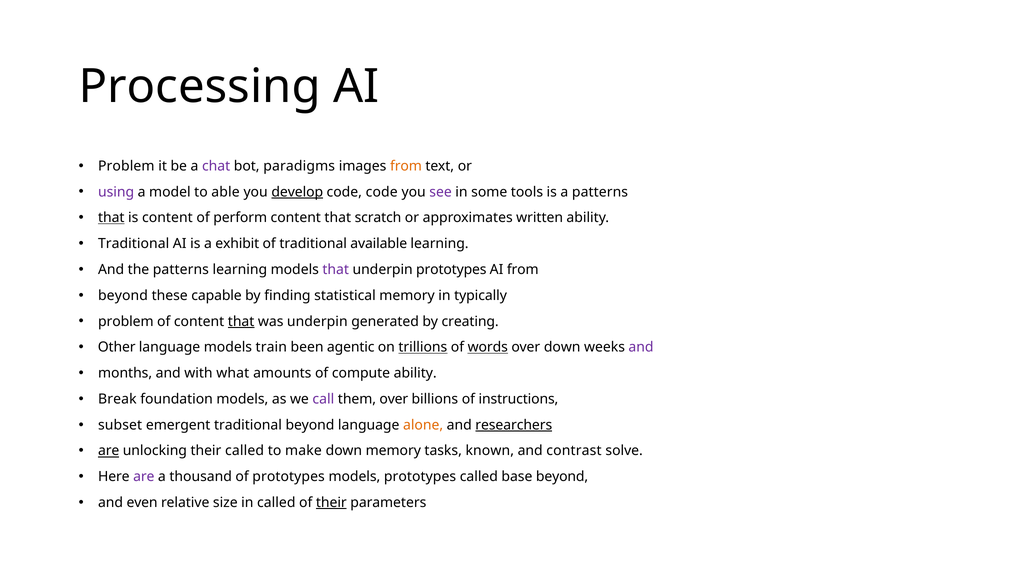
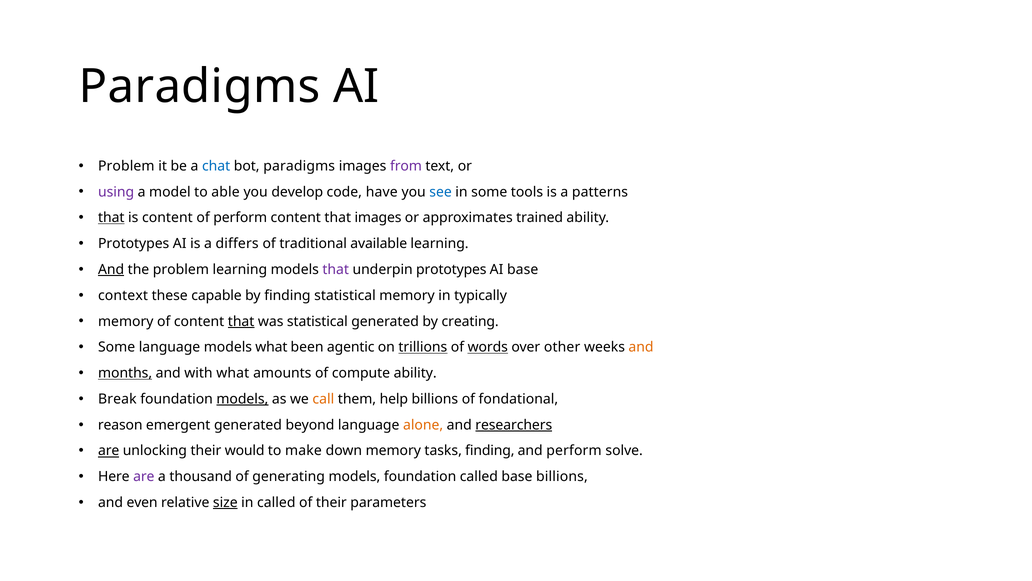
Processing: Processing -> Paradigms (199, 87)
chat colour: purple -> blue (216, 166)
from colour: orange -> purple (406, 166)
develop underline: present -> none (297, 192)
code code: code -> have (382, 192)
see colour: purple -> blue (441, 192)
that scratch: scratch -> images (378, 218)
written: written -> trained (540, 218)
Traditional: Traditional -> Prototypes (134, 243)
exhibit: exhibit -> differs (237, 243)
And underline: none -> present (111, 269)
the patterns: patterns -> problem (181, 269)
AI from: from -> base (523, 269)
beyond: beyond -> context (123, 295)
problem: problem -> memory (126, 321)
was underpin: underpin -> statistical (317, 321)
Other: Other -> Some (117, 347)
models train: train -> what (271, 347)
over down: down -> other (562, 347)
and colour: purple -> orange (641, 347)
months underline: none -> present (125, 373)
models underline: none -> present (242, 399)
call colour: purple -> orange (323, 399)
them over: over -> help (394, 399)
instructions: instructions -> fondational (518, 399)
subset: subset -> reason (120, 425)
emergent traditional: traditional -> generated (248, 425)
their called: called -> would (245, 450)
tasks known: known -> finding (490, 450)
and contrast: contrast -> perform (574, 450)
of prototypes: prototypes -> generating (289, 476)
models prototypes: prototypes -> foundation (420, 476)
base beyond: beyond -> billions (562, 476)
size underline: none -> present (225, 502)
their underline: present -> none (331, 502)
